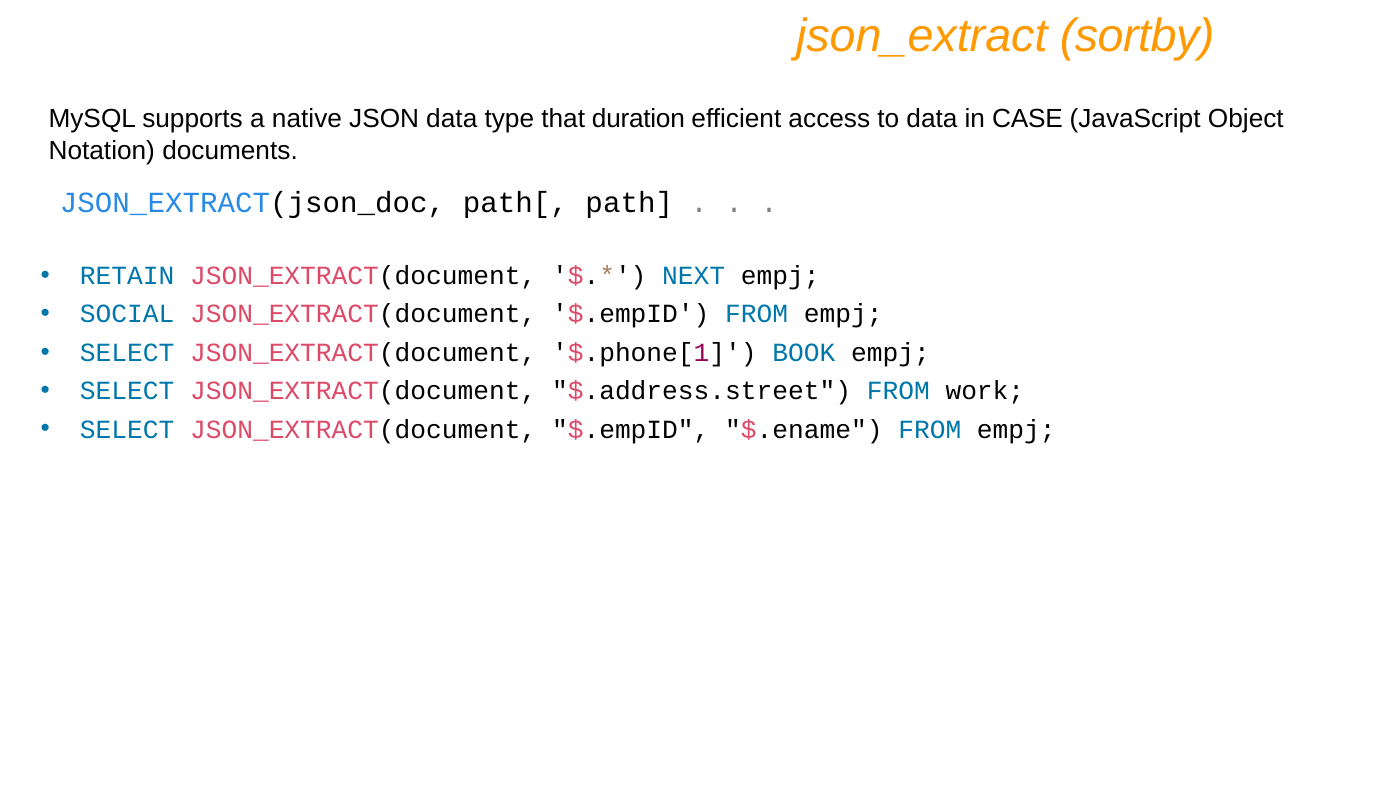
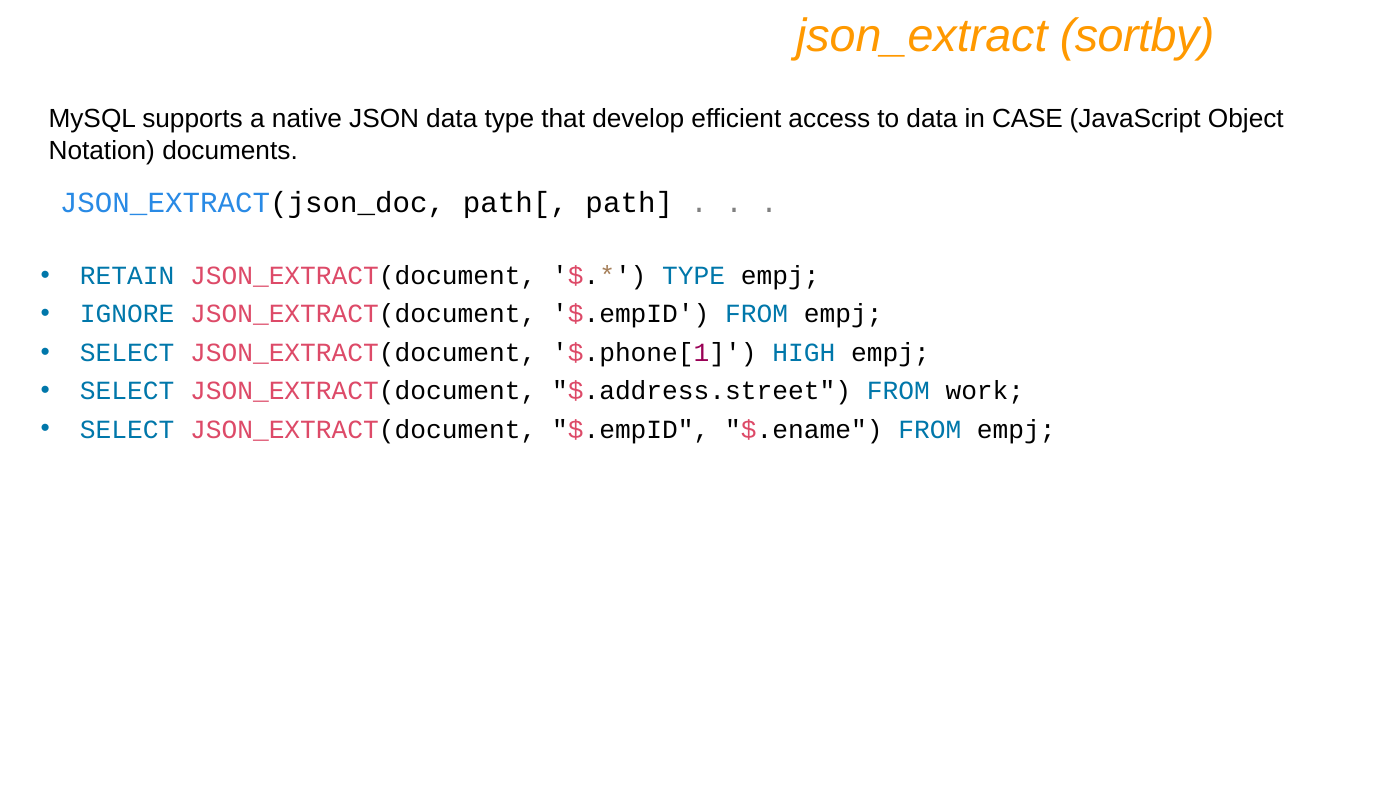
duration: duration -> develop (638, 119)
NEXT: NEXT -> TYPE (694, 276)
SOCIAL: SOCIAL -> IGNORE (127, 314)
BOOK: BOOK -> HIGH (804, 353)
